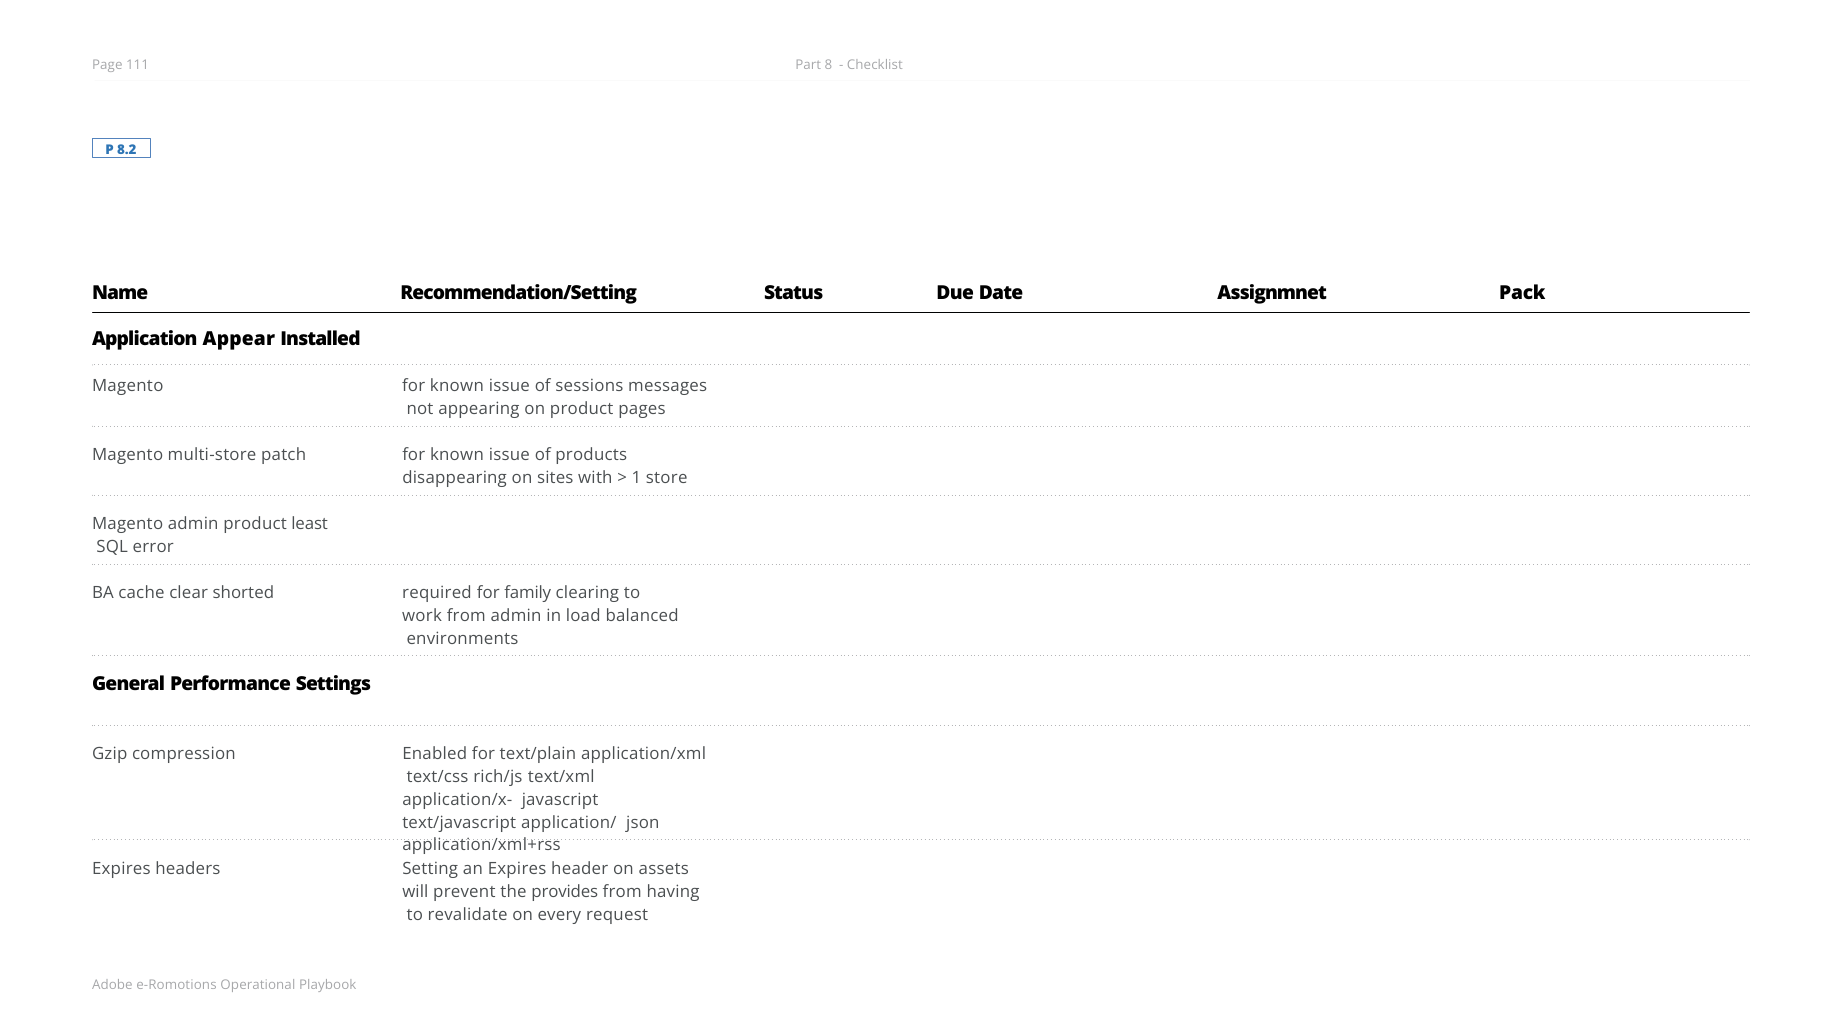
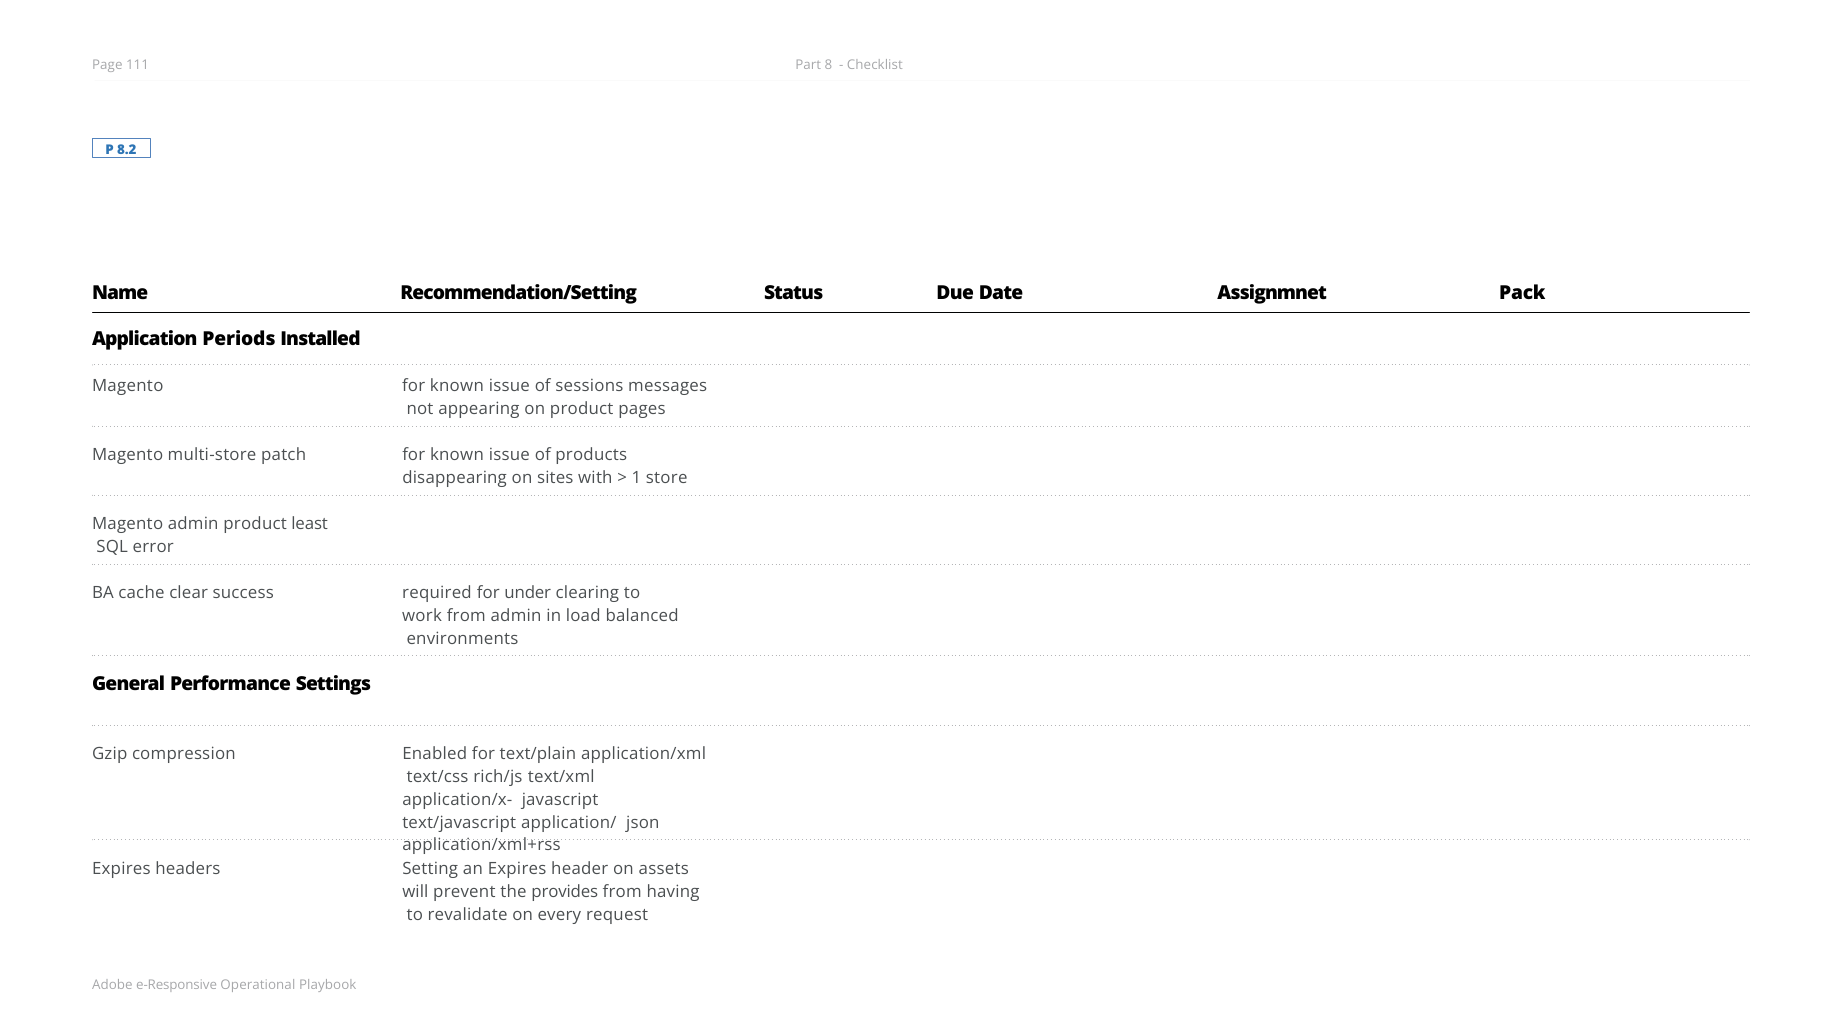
Appear: Appear -> Periods (239, 339)
shorted: shorted -> success (243, 593)
family: family -> under (528, 593)
e-Romotions: e-Romotions -> e-Responsive (177, 986)
